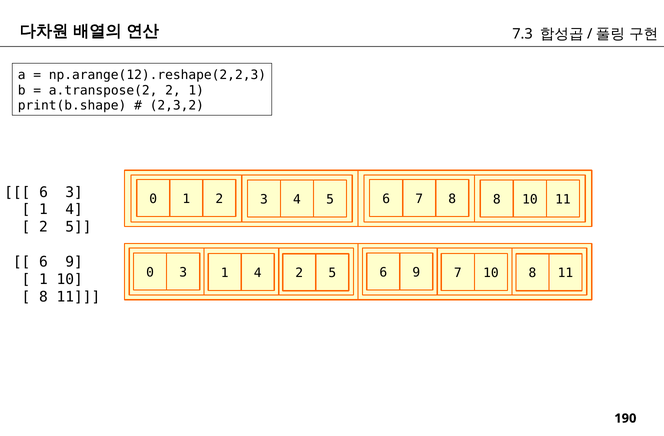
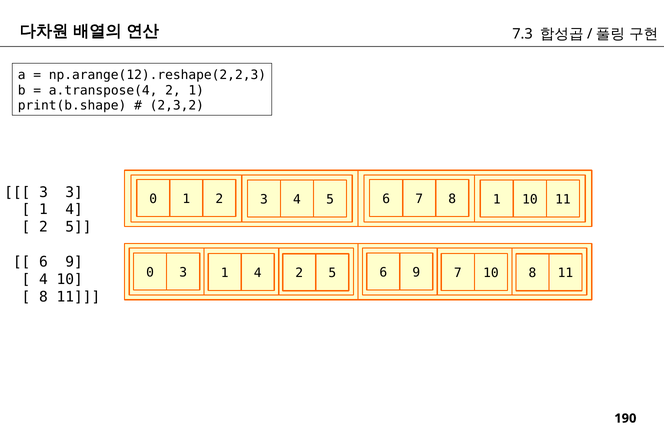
a.transpose(2: a.transpose(2 -> a.transpose(4 (103, 90)
6: 6 -> 3 (44, 192)
8 8: 8 -> 1 (497, 199)
1: 1 -> 4 (43, 280)
